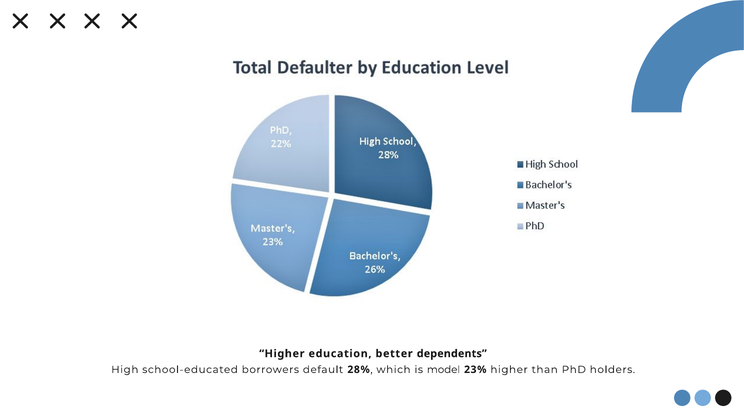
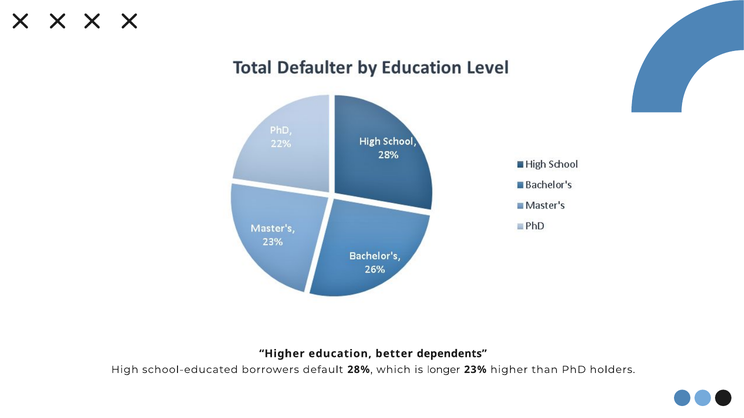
model: model -> longer (443, 370)
